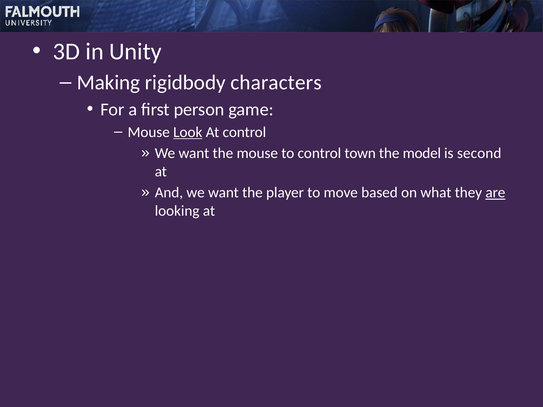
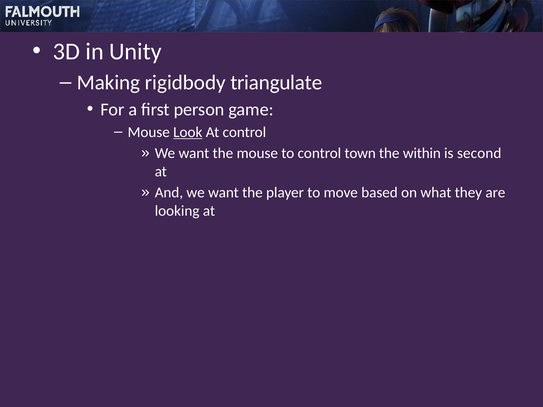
characters: characters -> triangulate (276, 83)
model: model -> within (422, 153)
are underline: present -> none (495, 193)
